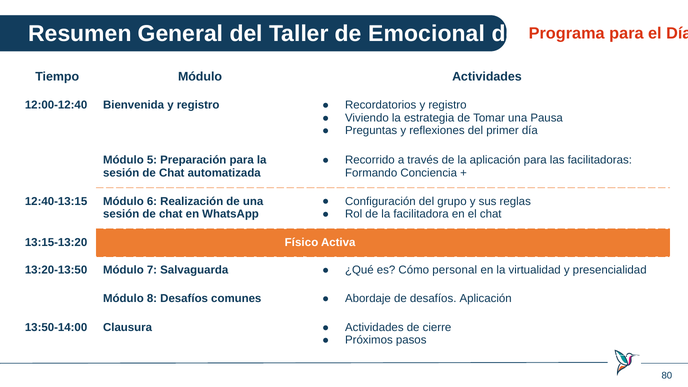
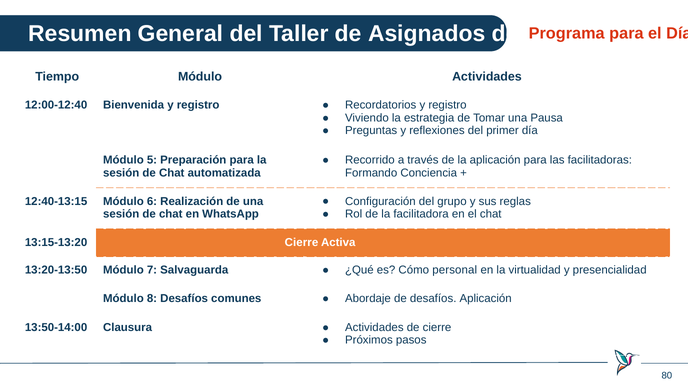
Emocional: Emocional -> Asignados (427, 34)
13:15-13:20 Físico: Físico -> Cierre (301, 243)
